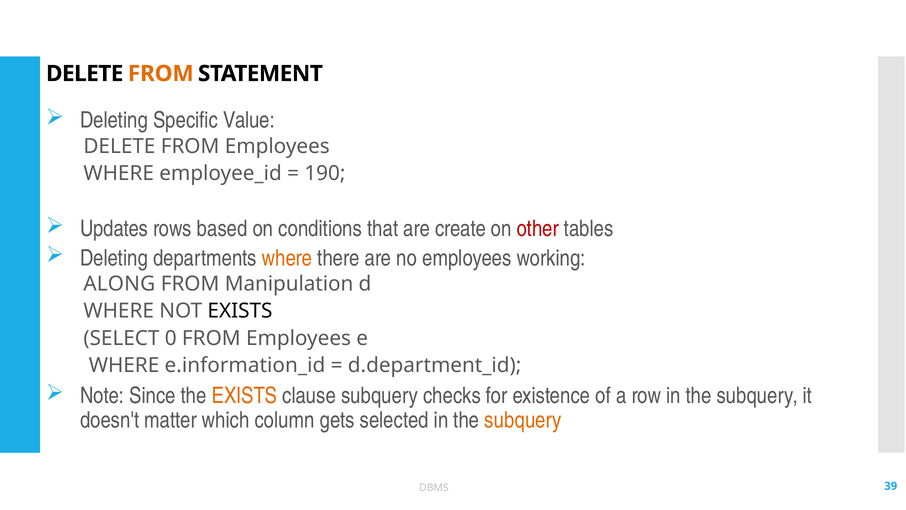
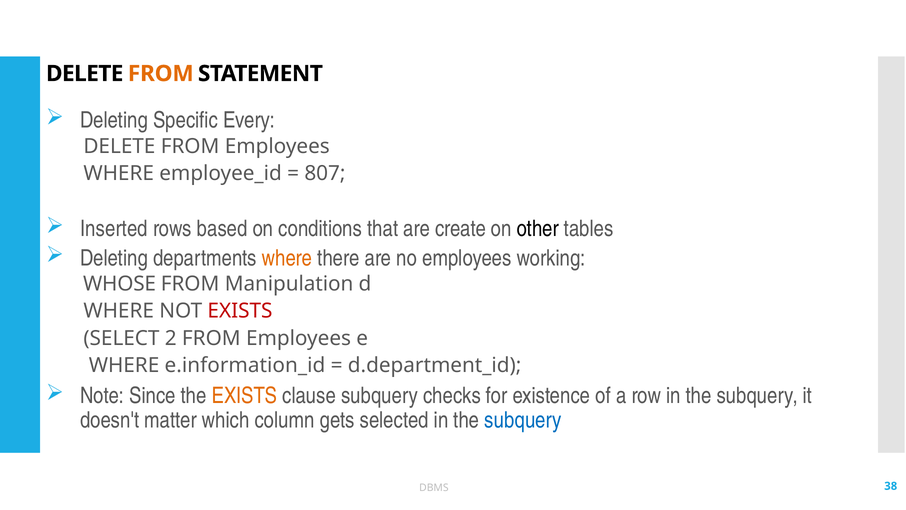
Value: Value -> Every (249, 120)
190: 190 -> 807 (325, 173)
Updates: Updates -> Inserted (114, 229)
other colour: red -> black (538, 229)
ALONG: ALONG -> WHOSE (120, 284)
EXISTS colour: black -> red (240, 311)
0: 0 -> 2 (171, 338)
subquery colour: orange -> blue (523, 420)
39: 39 -> 38 (891, 486)
